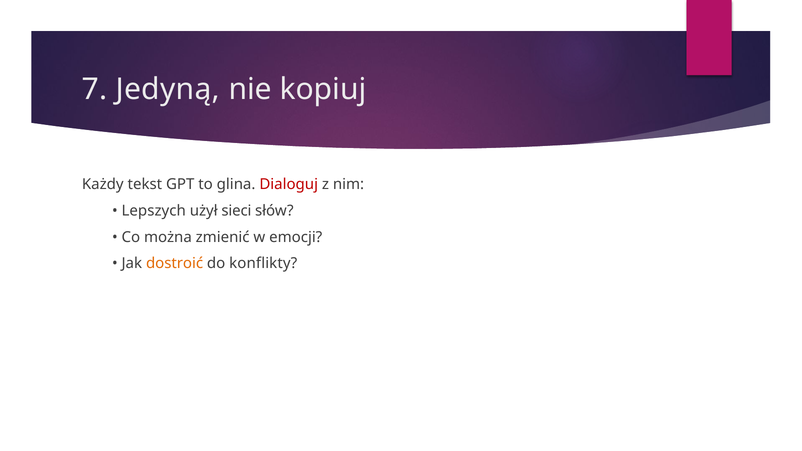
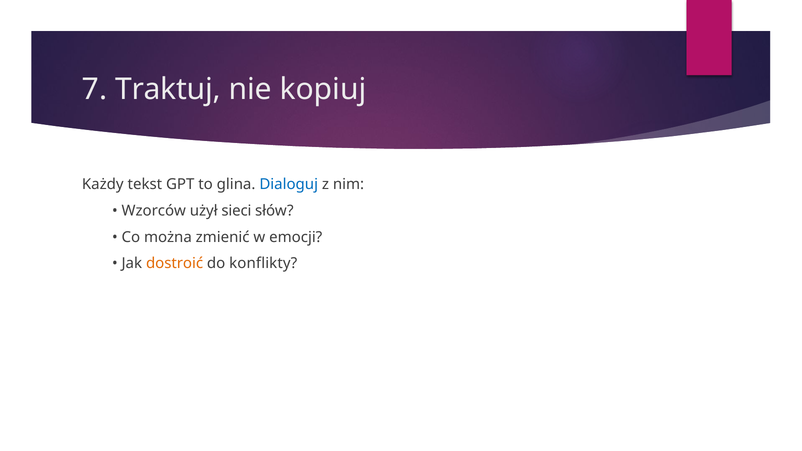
Jedyną: Jedyną -> Traktuj (168, 89)
Dialoguj colour: red -> blue (289, 184)
Lepszych: Lepszych -> Wzorców (154, 211)
